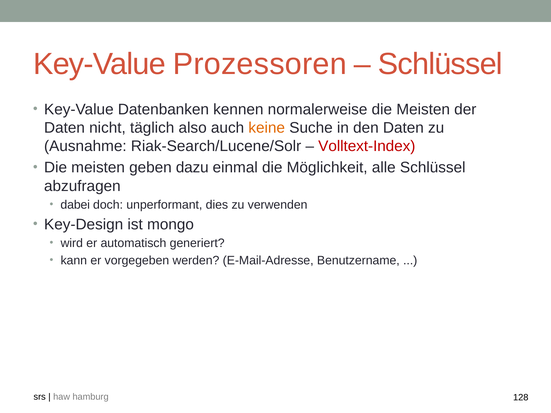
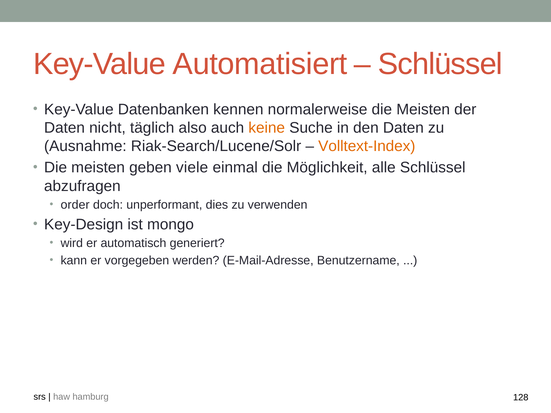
Prozessoren: Prozessoren -> Automatisiert (260, 64)
Volltext-Index colour: red -> orange (367, 146)
dazu: dazu -> viele (192, 168)
dabei: dabei -> order (75, 205)
